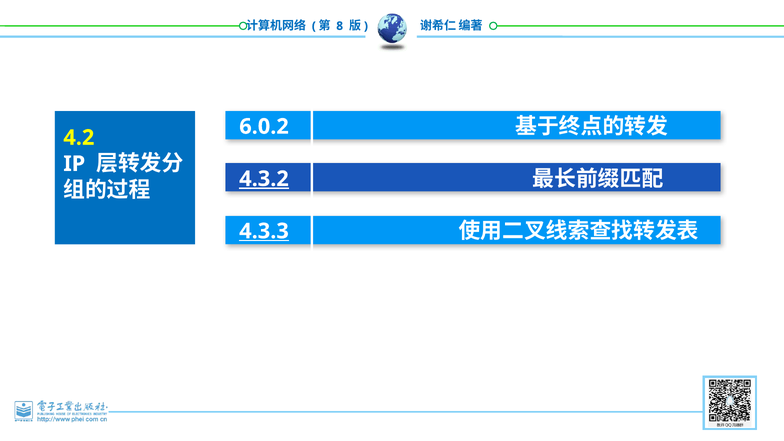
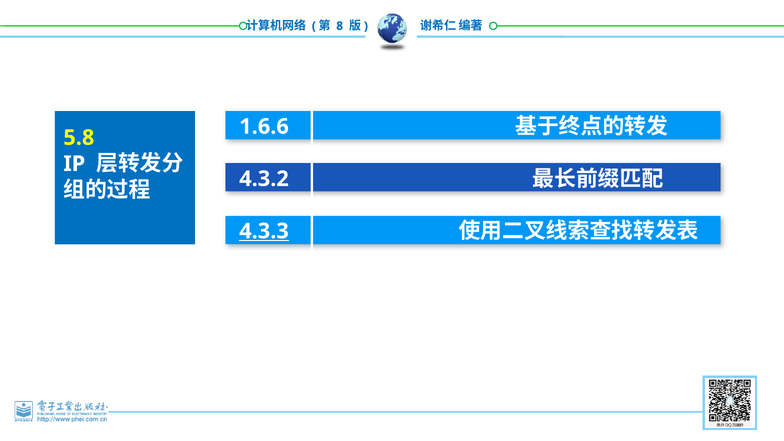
6.0.2: 6.0.2 -> 1.6.6 (264, 127)
4.2: 4.2 -> 5.8 (79, 138)
4.3.2 underline: present -> none (264, 179)
